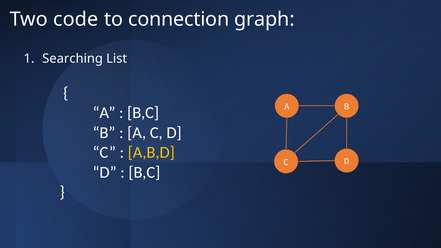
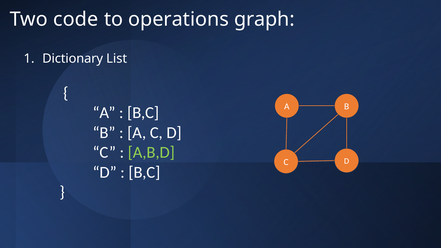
connection: connection -> operations (179, 19)
Searching: Searching -> Dictionary (73, 59)
A,B,D colour: yellow -> light green (151, 153)
